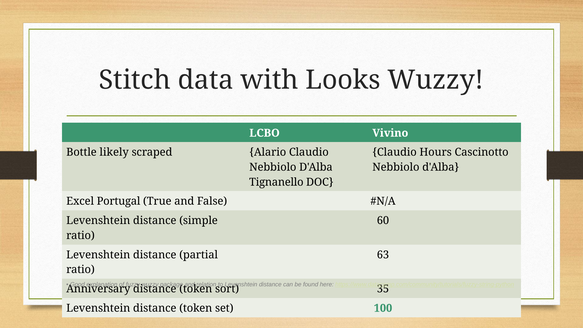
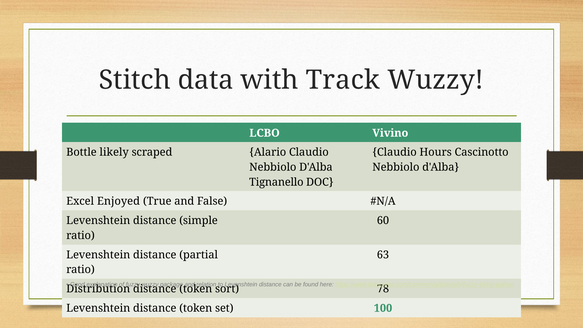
Looks: Looks -> Track (343, 80)
Portugal: Portugal -> Enjoyed (118, 201)
Anniversary: Anniversary -> Distribution (98, 289)
35: 35 -> 78 (383, 289)
